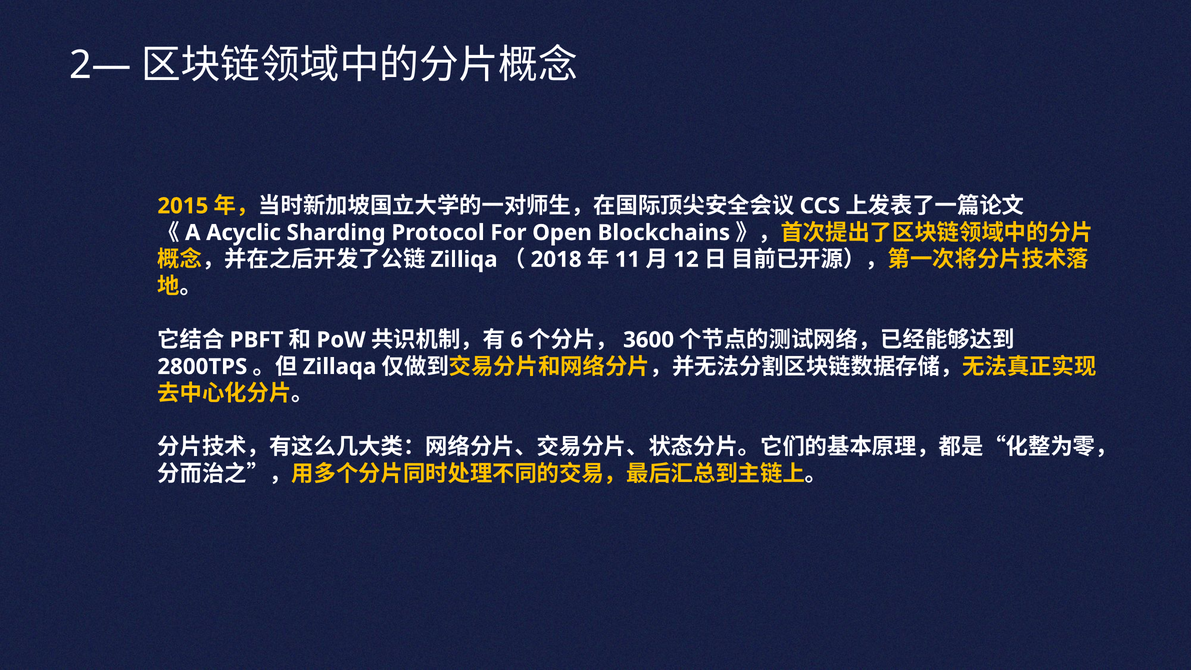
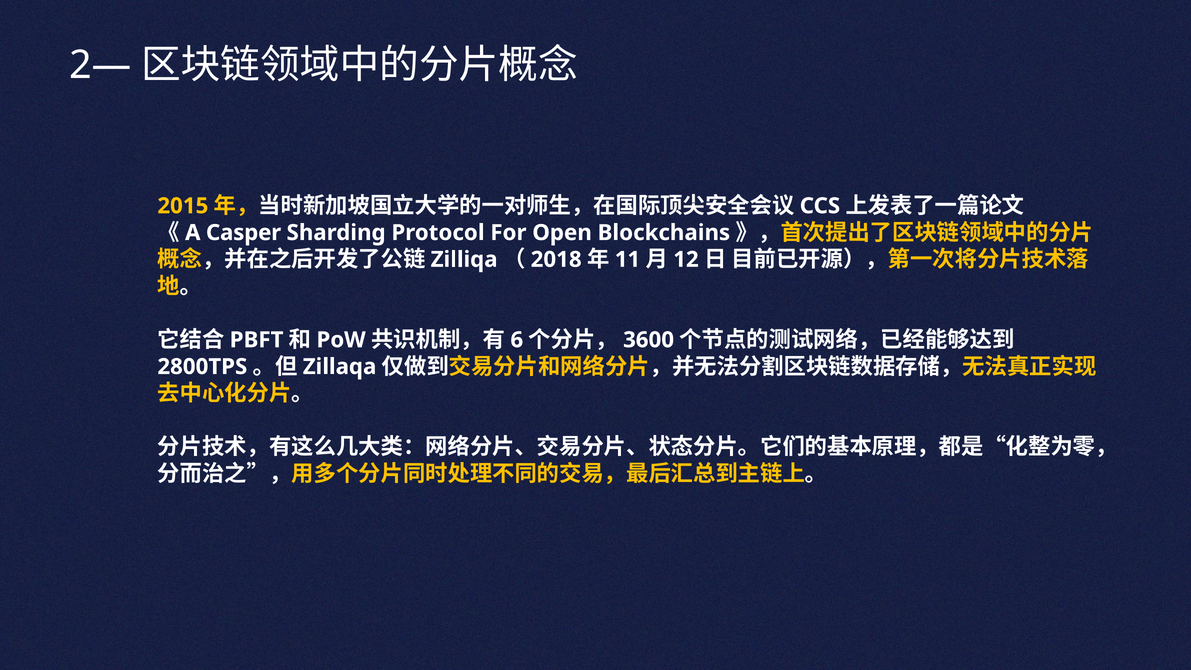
Acyclic: Acyclic -> Casper (244, 233)
